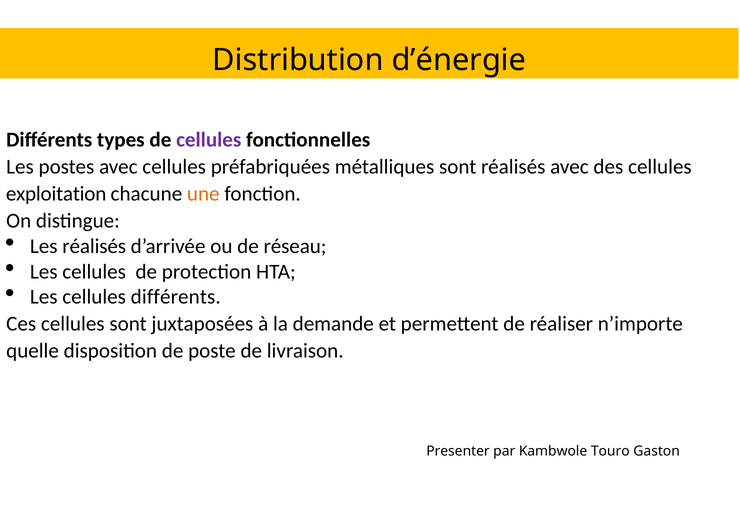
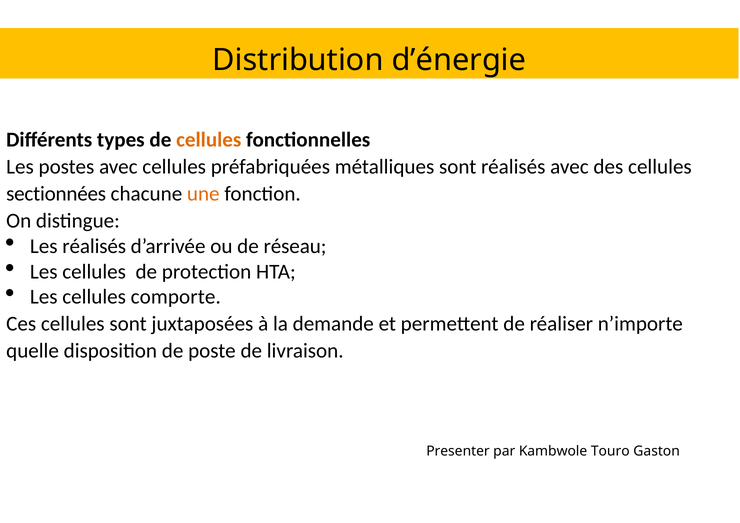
cellules colour: purple -> orange (209, 140)
exploitation: exploitation -> sectionnées (56, 194)
cellules différents: différents -> comporte (176, 297)
